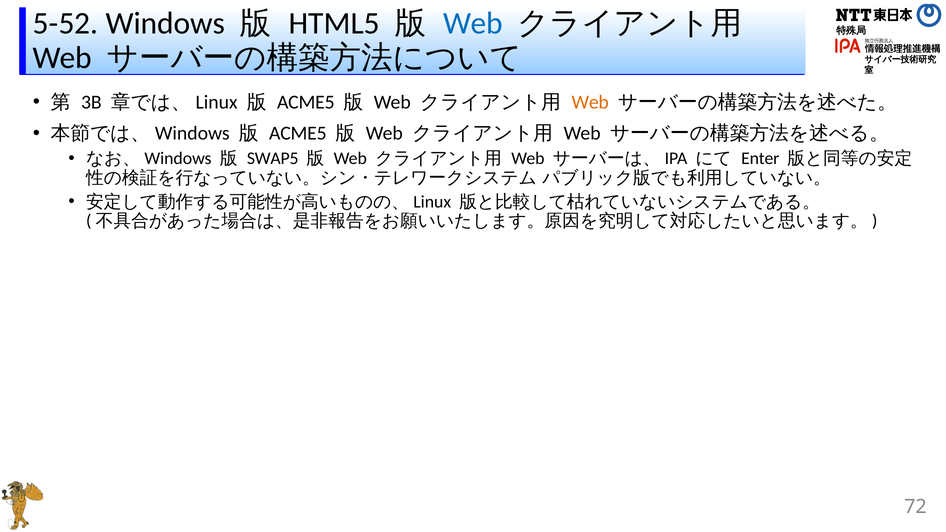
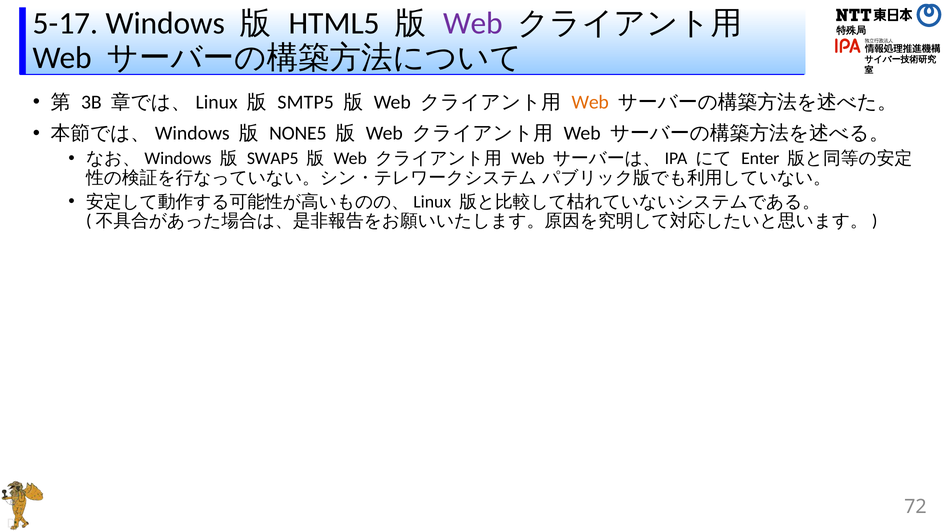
5-52: 5-52 -> 5-17 (66, 24)
Web colour: blue -> purple (473, 24)
ACME5: ACME5 -> SMTP5 (306, 102)
ACME5: ACME5 -> NONE5 (298, 133)
